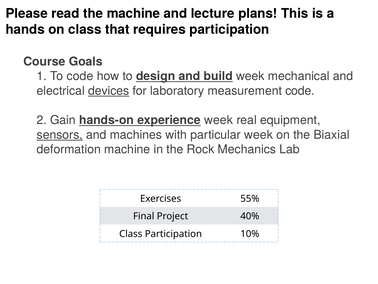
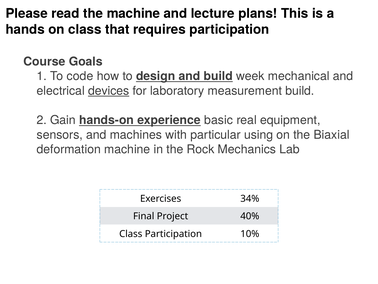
measurement code: code -> build (300, 91)
experience week: week -> basic (219, 120)
sensors underline: present -> none (60, 135)
particular week: week -> using (259, 135)
55%: 55% -> 34% (250, 198)
